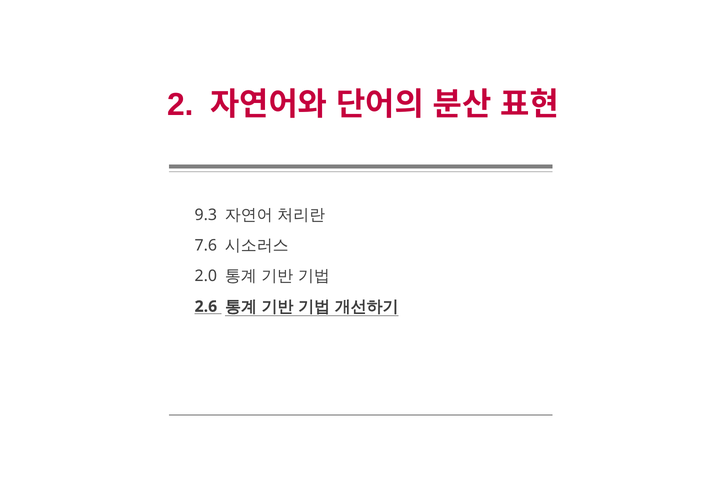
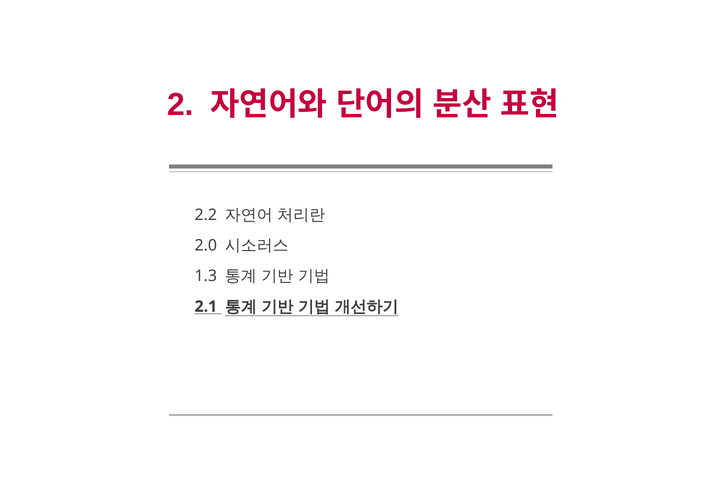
9.3: 9.3 -> 2.2 (206, 215)
7.6: 7.6 -> 2.0 (206, 245)
2.0: 2.0 -> 1.3 (206, 276)
2.6: 2.6 -> 2.1 (206, 306)
